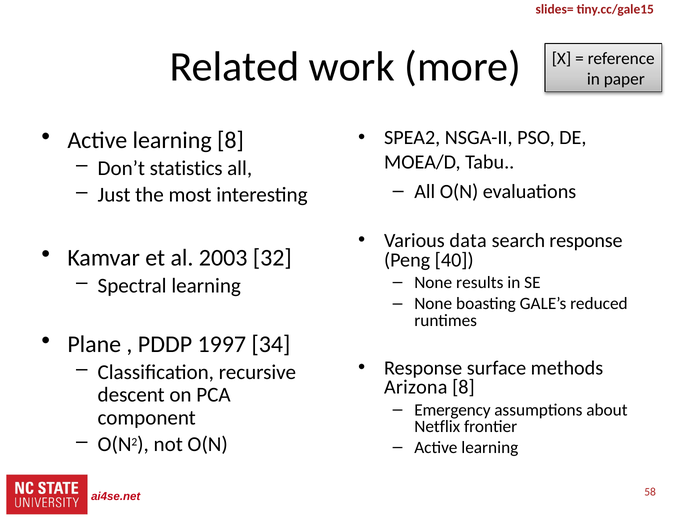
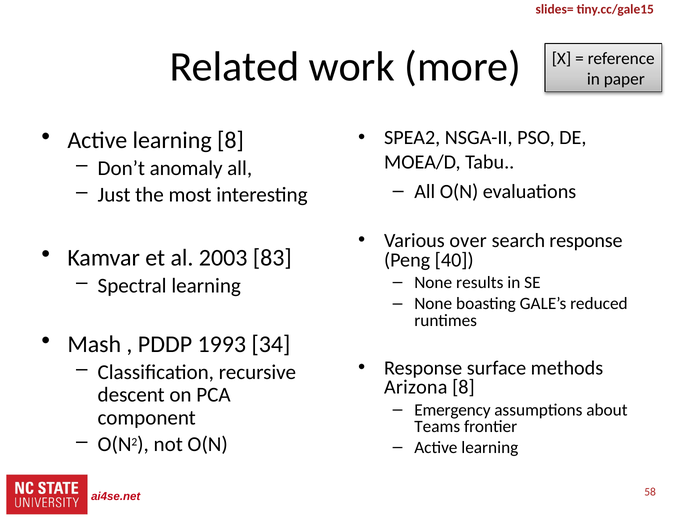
statistics: statistics -> anomaly (186, 168)
data: data -> over (468, 241)
32: 32 -> 83 (272, 258)
Plane: Plane -> Mash (94, 344)
1997: 1997 -> 1993 (222, 344)
Netflix: Netflix -> Teams (437, 427)
